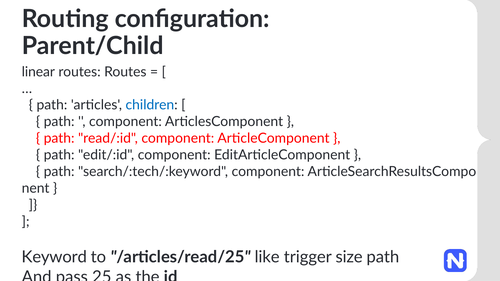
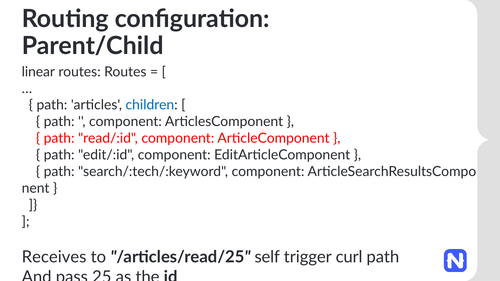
Keyword: Keyword -> Receives (54, 257)
like: like -> self (267, 257)
size: size -> curl (349, 257)
